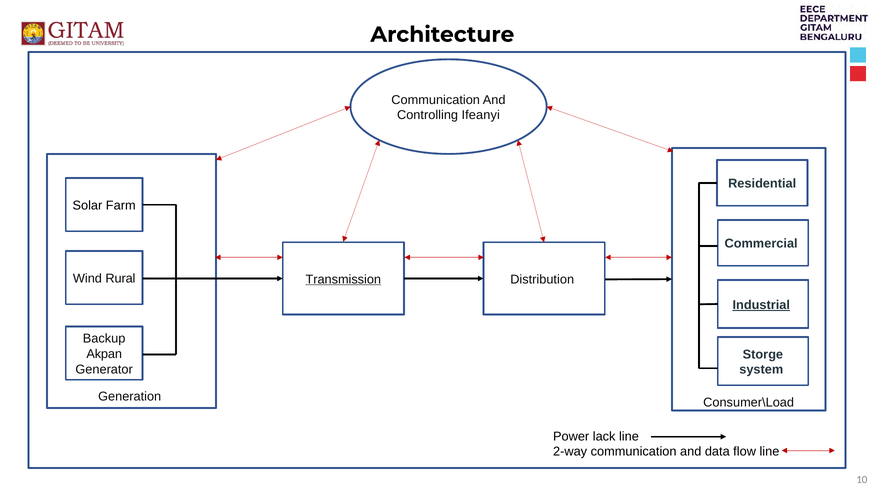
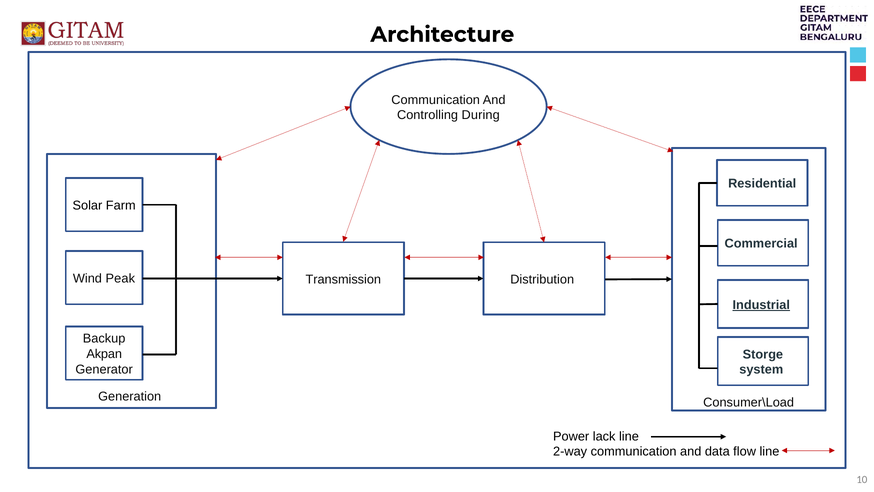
Ifeanyi: Ifeanyi -> During (481, 115)
Rural: Rural -> Peak (120, 278)
Transmission underline: present -> none (343, 279)
